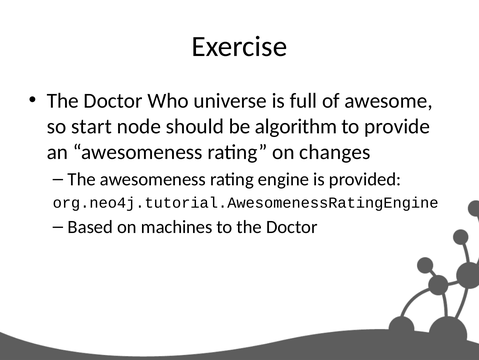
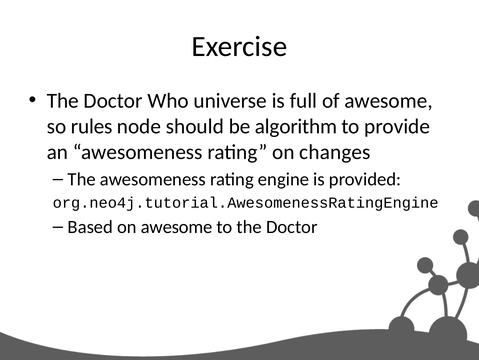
start: start -> rules (92, 126)
on machines: machines -> awesome (177, 227)
